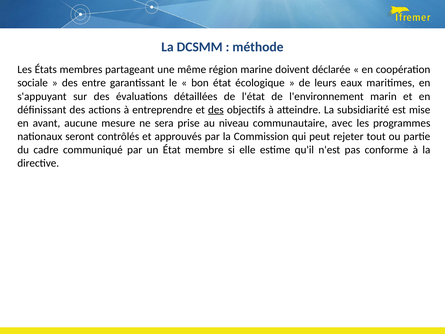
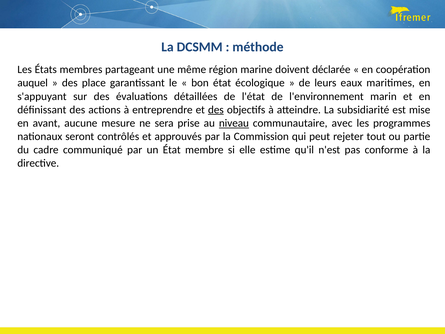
sociale: sociale -> auquel (33, 83)
entre: entre -> place (94, 83)
niveau underline: none -> present (234, 123)
